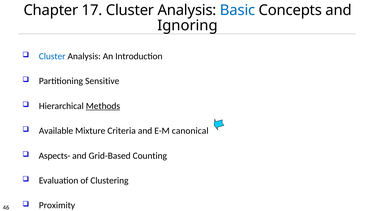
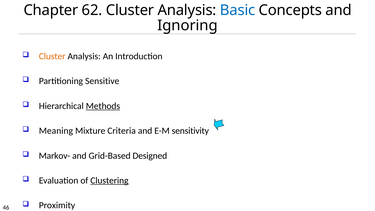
17: 17 -> 62 (92, 10)
Cluster colour: blue -> orange (52, 56)
Available: Available -> Meaning (56, 131)
canonical: canonical -> sensitivity (190, 131)
Aspects-: Aspects- -> Markov- (55, 156)
Counting: Counting -> Designed (150, 156)
Clustering underline: none -> present (109, 180)
